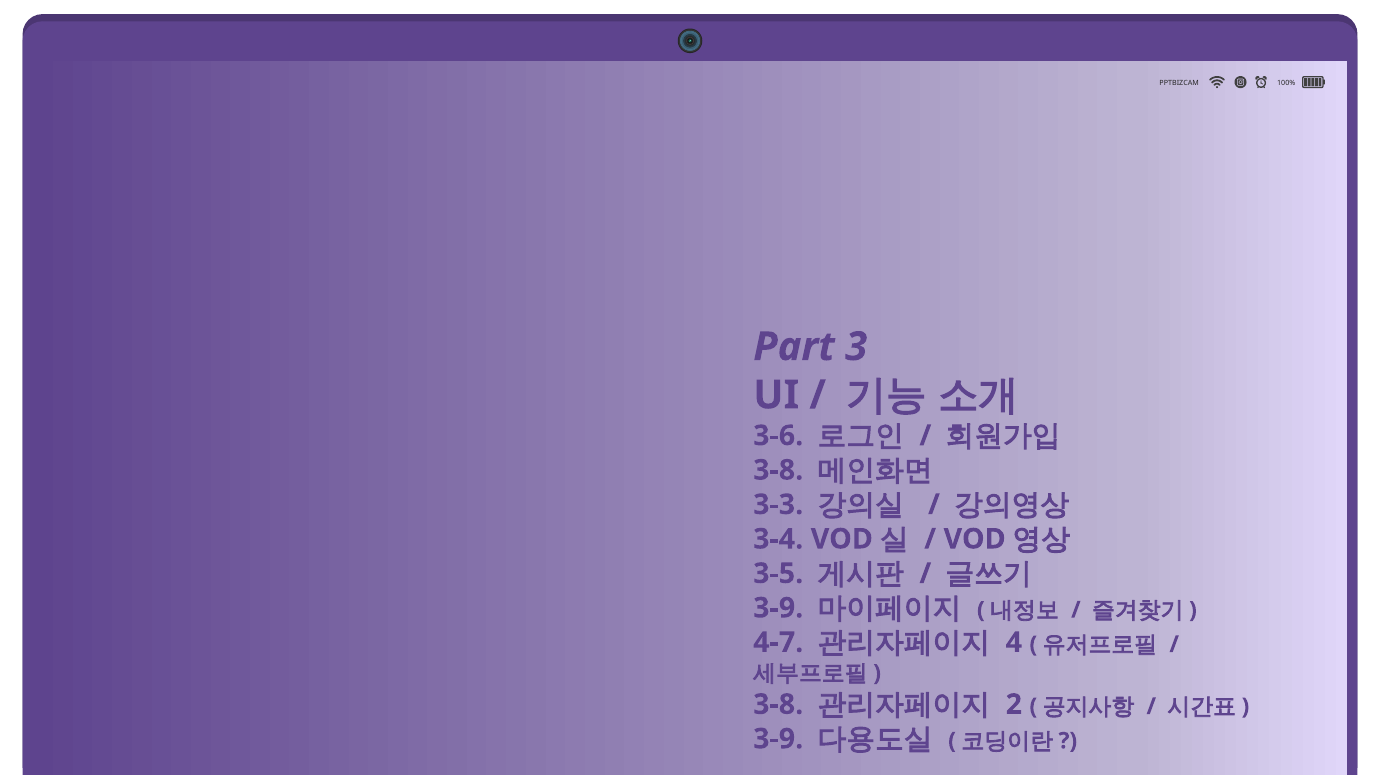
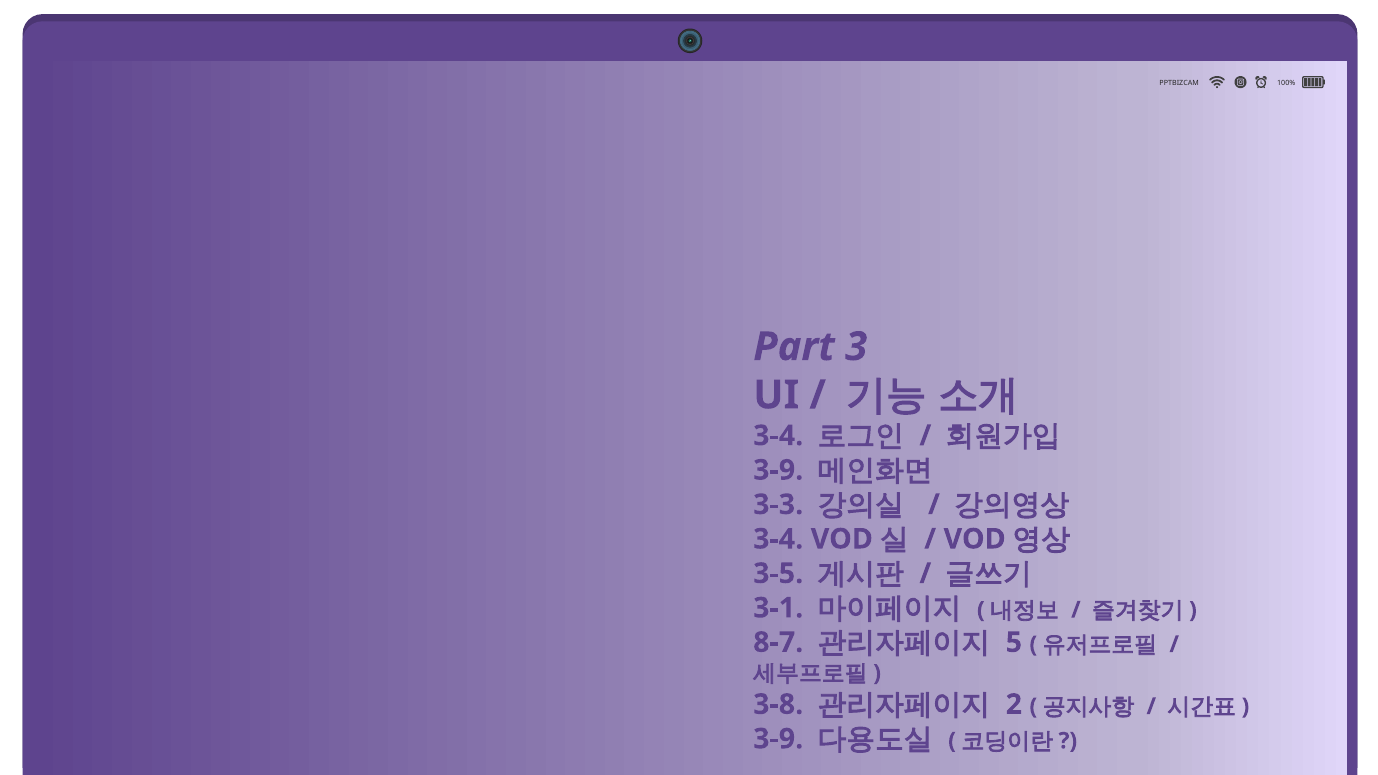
3-6: 3-6 -> 3-4 (778, 436)
3-8: 3-8 -> 3-9 (778, 470)
3-9: 3-9 -> 3-1 (778, 608)
4-7: 4-7 -> 8-7 (778, 643)
4: 4 -> 5 (1014, 643)
